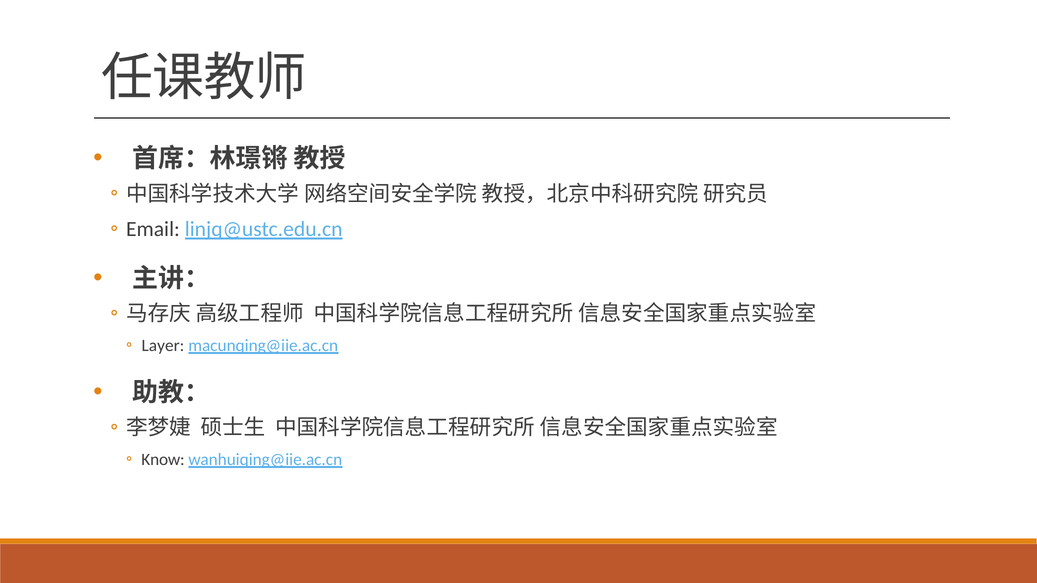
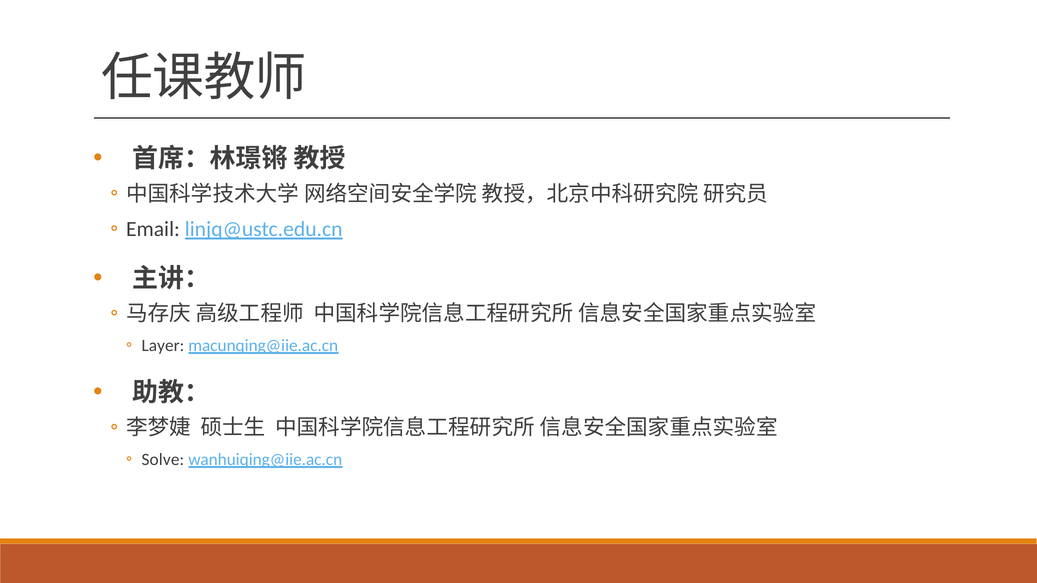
Know: Know -> Solve (163, 460)
